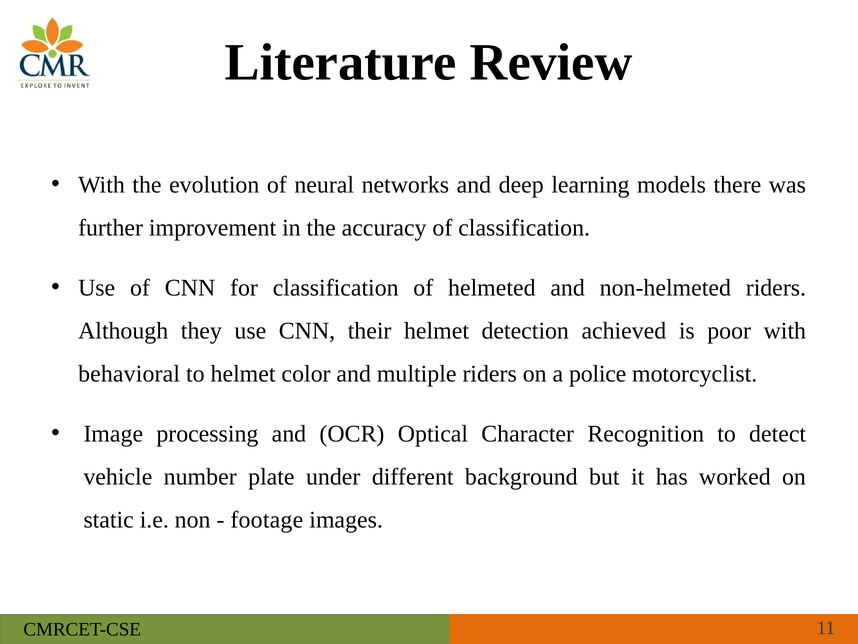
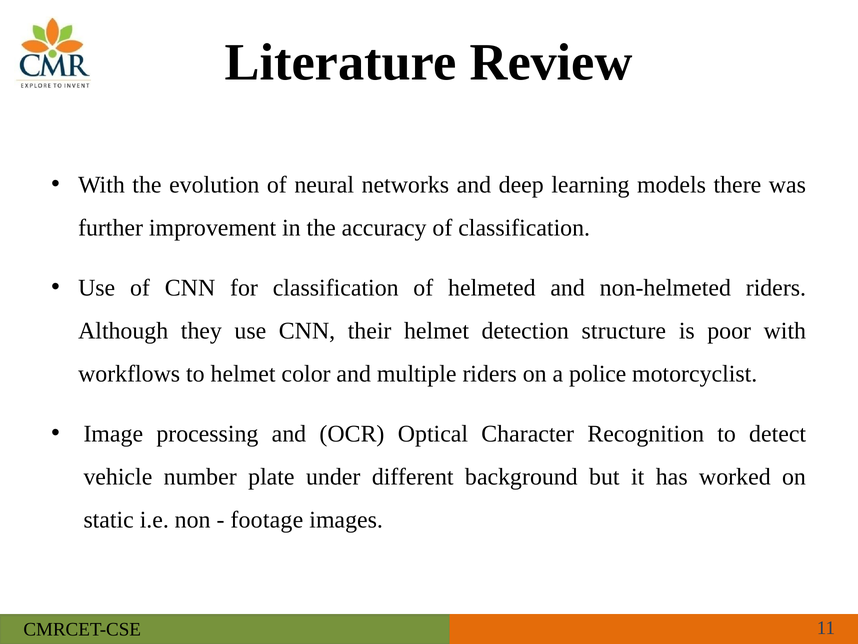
achieved: achieved -> structure (624, 331)
behavioral: behavioral -> workflows (129, 374)
